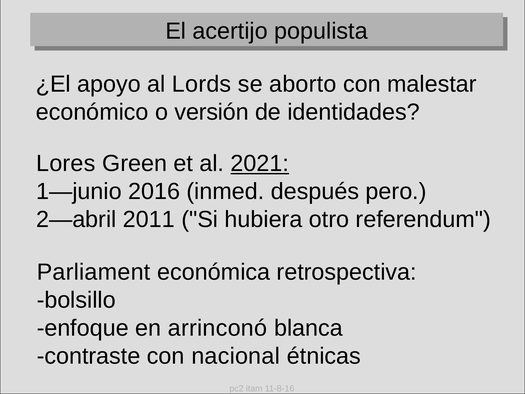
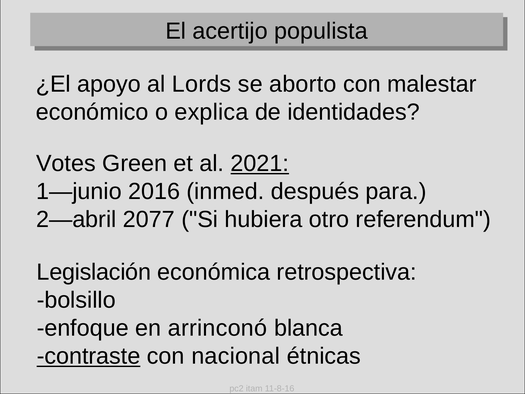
versión: versión -> explica (211, 112)
Lores: Lores -> Votes (66, 163)
pero: pero -> para (396, 191)
2011: 2011 -> 2077 (149, 219)
Parliament: Parliament -> Legislación (94, 272)
contraste underline: none -> present (89, 356)
